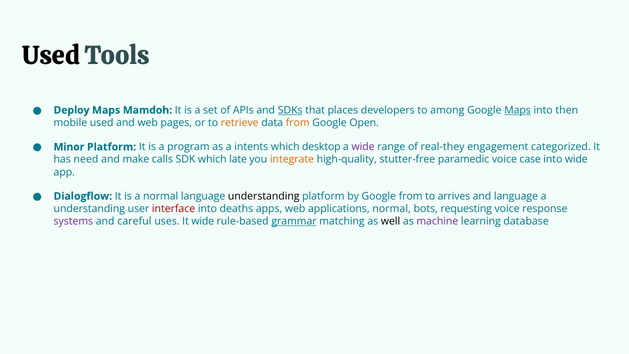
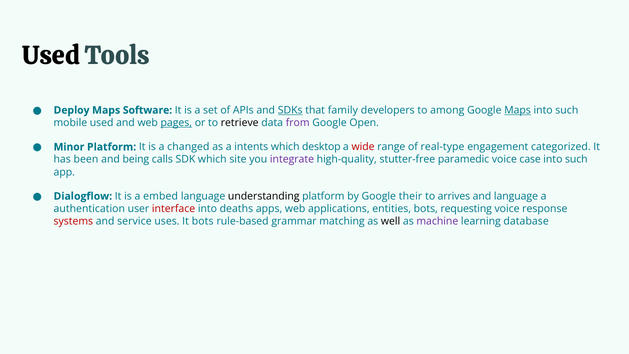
Mamdoh: Mamdoh -> Software (148, 110)
places: places -> family (343, 110)
then: then -> such (567, 110)
pages underline: none -> present (176, 123)
retrieve colour: orange -> black (240, 123)
from colour: orange -> purple (298, 123)
program: program -> changed (188, 147)
wide colour: purple -> red (363, 147)
real-they: real-they -> real-type (443, 147)
need: need -> been (86, 159)
make: make -> being (136, 159)
late: late -> site (238, 159)
integrate colour: orange -> purple (292, 159)
wide: wide -> such (576, 159)
a normal: normal -> embed (161, 196)
Google from: from -> their (411, 196)
understanding: understanding -> authentication (89, 209)
applications normal: normal -> entities (392, 209)
systems colour: purple -> red (73, 221)
careful: careful -> service (134, 221)
It wide: wide -> bots (203, 221)
grammar underline: present -> none (294, 221)
